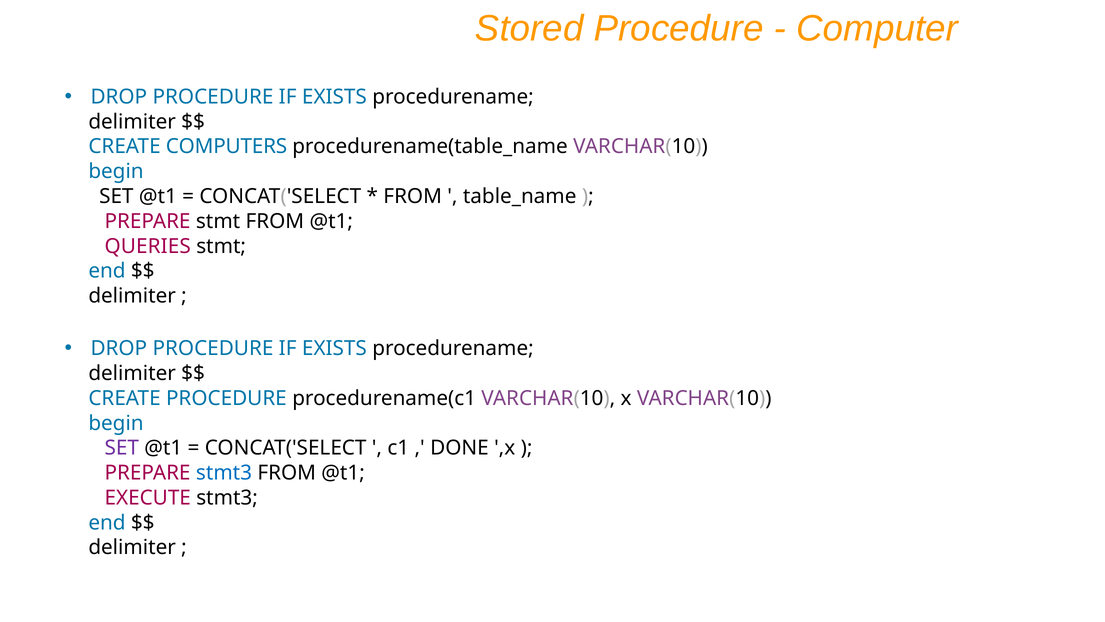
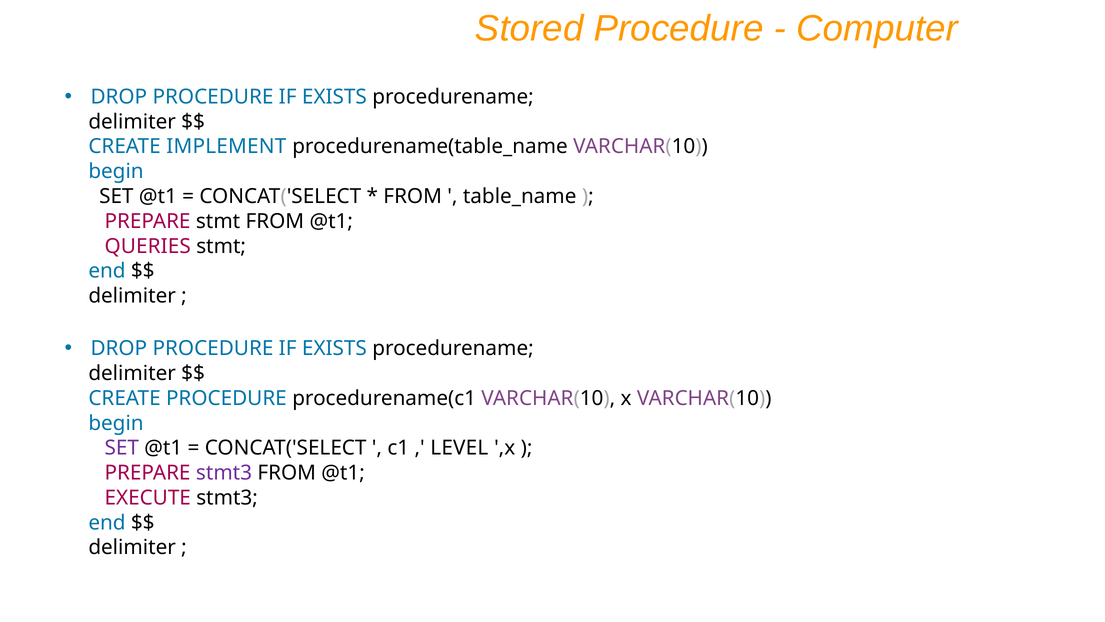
COMPUTERS: COMPUTERS -> IMPLEMENT (226, 147)
DONE: DONE -> LEVEL (459, 448)
stmt3 colour: blue -> purple (224, 473)
